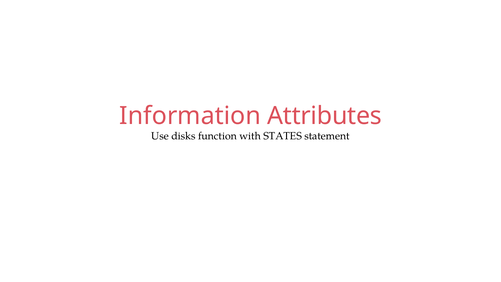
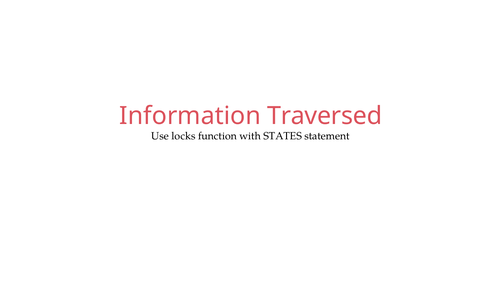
Attributes: Attributes -> Traversed (325, 116)
disks: disks -> locks (183, 136)
